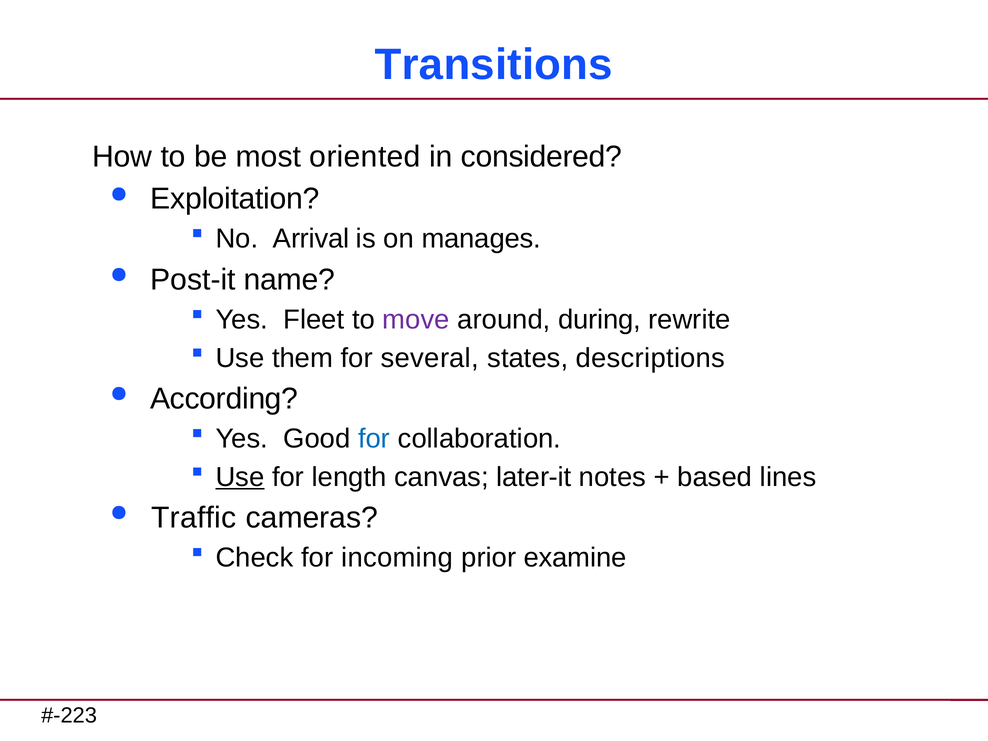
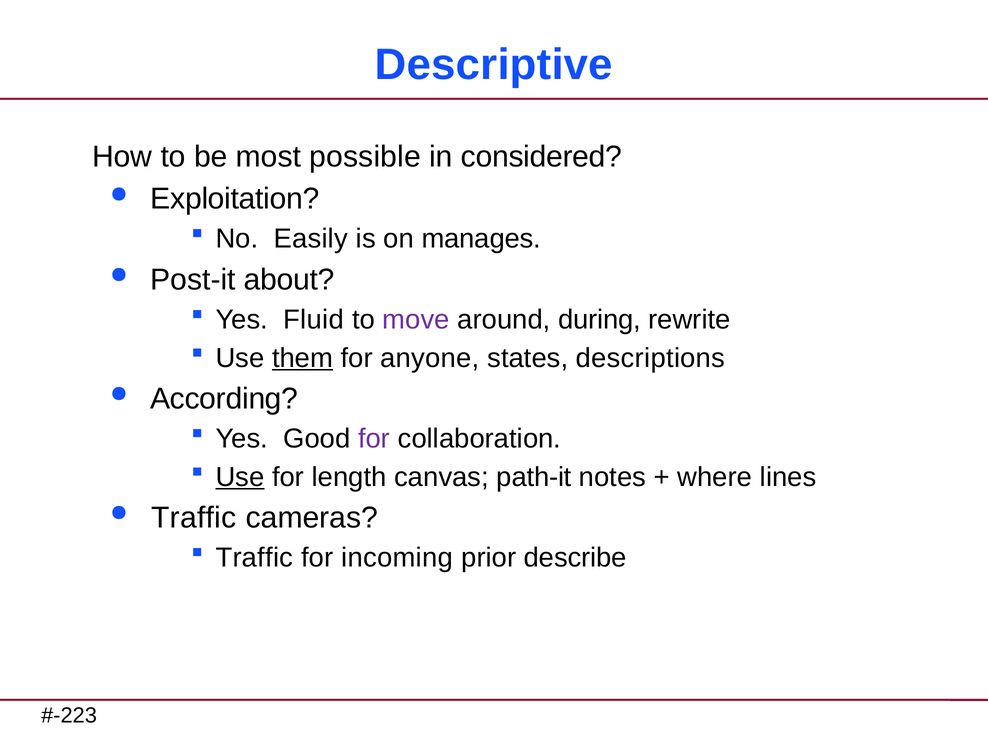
Transitions: Transitions -> Descriptive (494, 65)
oriented: oriented -> possible (365, 157)
Arrival: Arrival -> Easily (311, 239)
name: name -> about (289, 280)
Fleet: Fleet -> Fluid (314, 320)
them underline: none -> present (303, 358)
several: several -> anyone (430, 358)
for colour: blue -> purple (374, 439)
later-it: later-it -> path-it (534, 477)
based: based -> where (715, 477)
Check: Check -> Traffic (254, 558)
examine: examine -> describe (575, 558)
